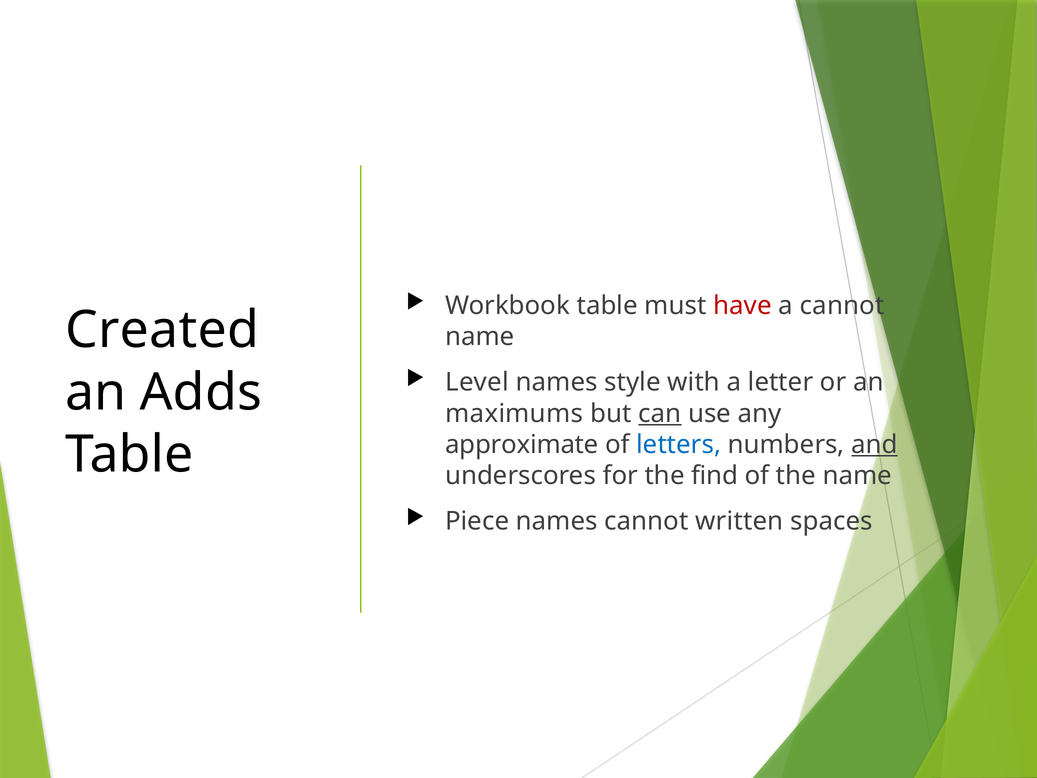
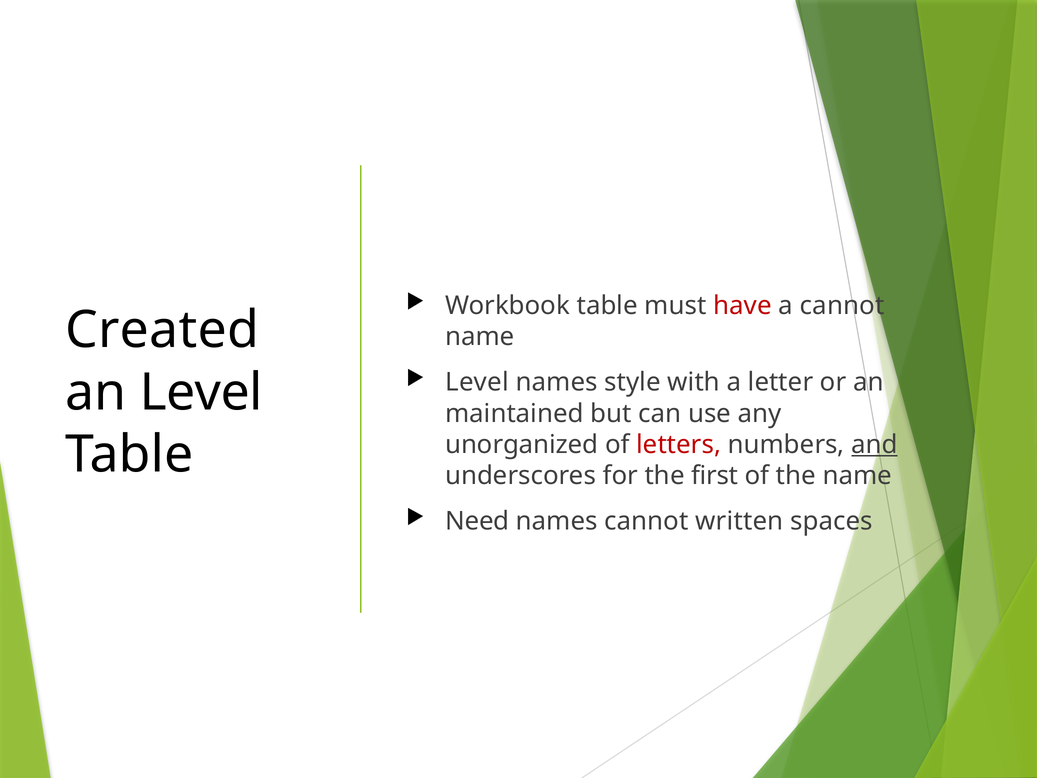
an Adds: Adds -> Level (201, 392)
maximums: maximums -> maintained (514, 413)
can underline: present -> none (660, 413)
approximate: approximate -> unorganized (522, 444)
letters colour: blue -> red (679, 444)
find: find -> first (715, 476)
Piece: Piece -> Need (477, 521)
